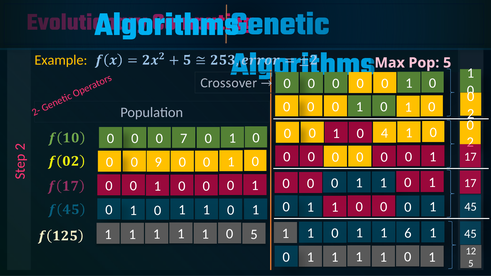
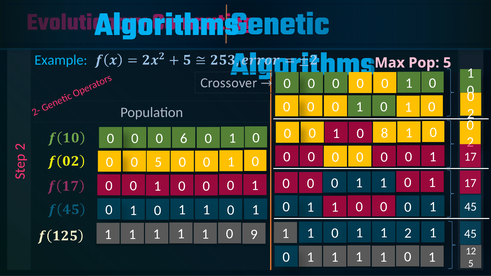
Example colour: yellow -> light blue (61, 60)
4: 4 -> 8 (385, 133)
7: 7 -> 6 (184, 139)
9: 9 -> 5 (158, 162)
1 6: 6 -> 2 (408, 233)
0 5: 5 -> 9 (254, 234)
